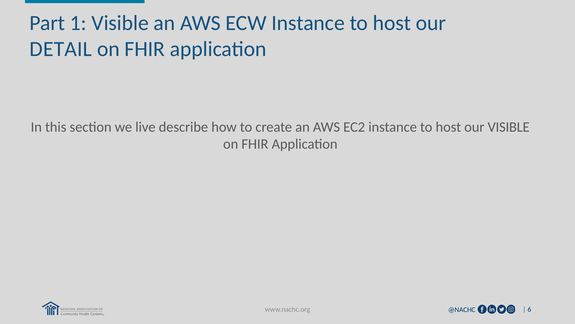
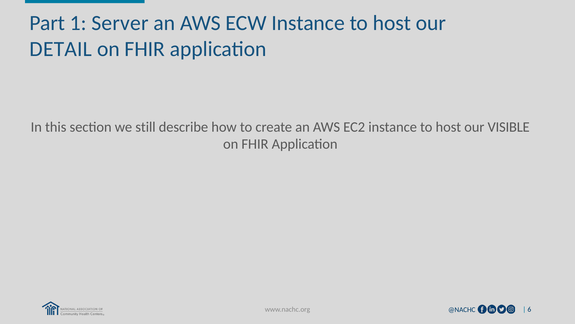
1 Visible: Visible -> Server (120, 23)
live: live -> still (145, 127)
